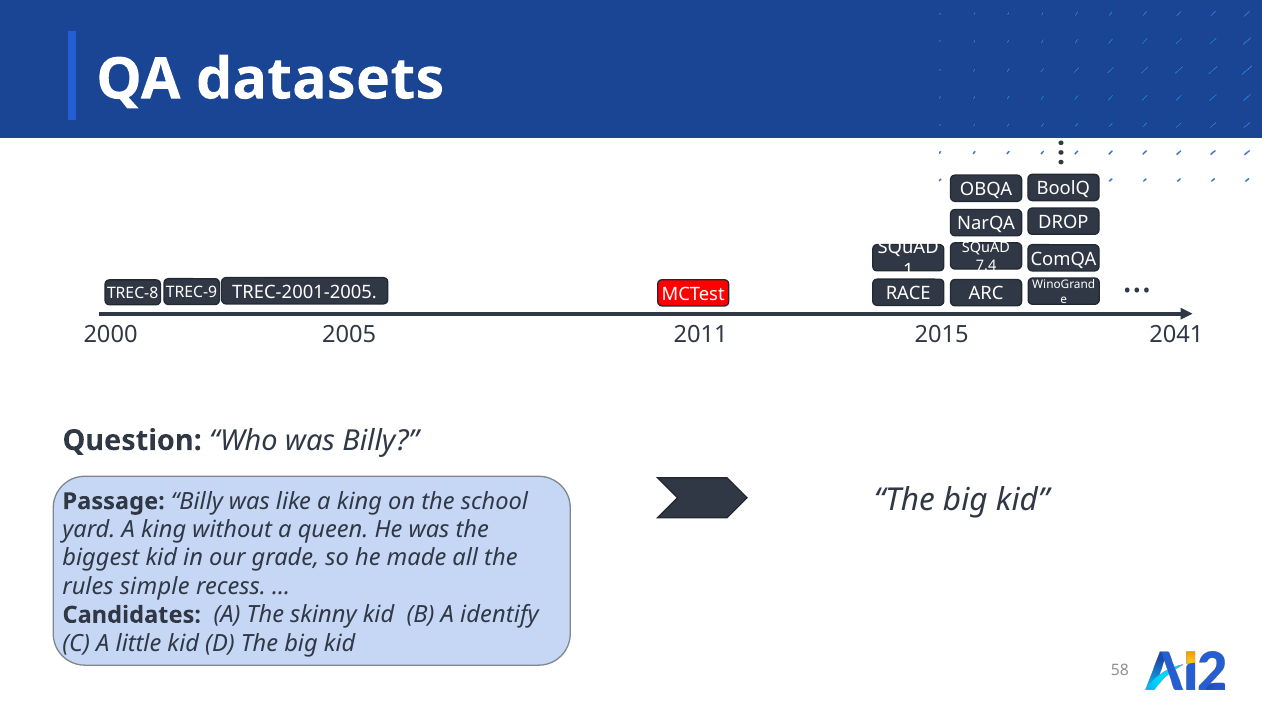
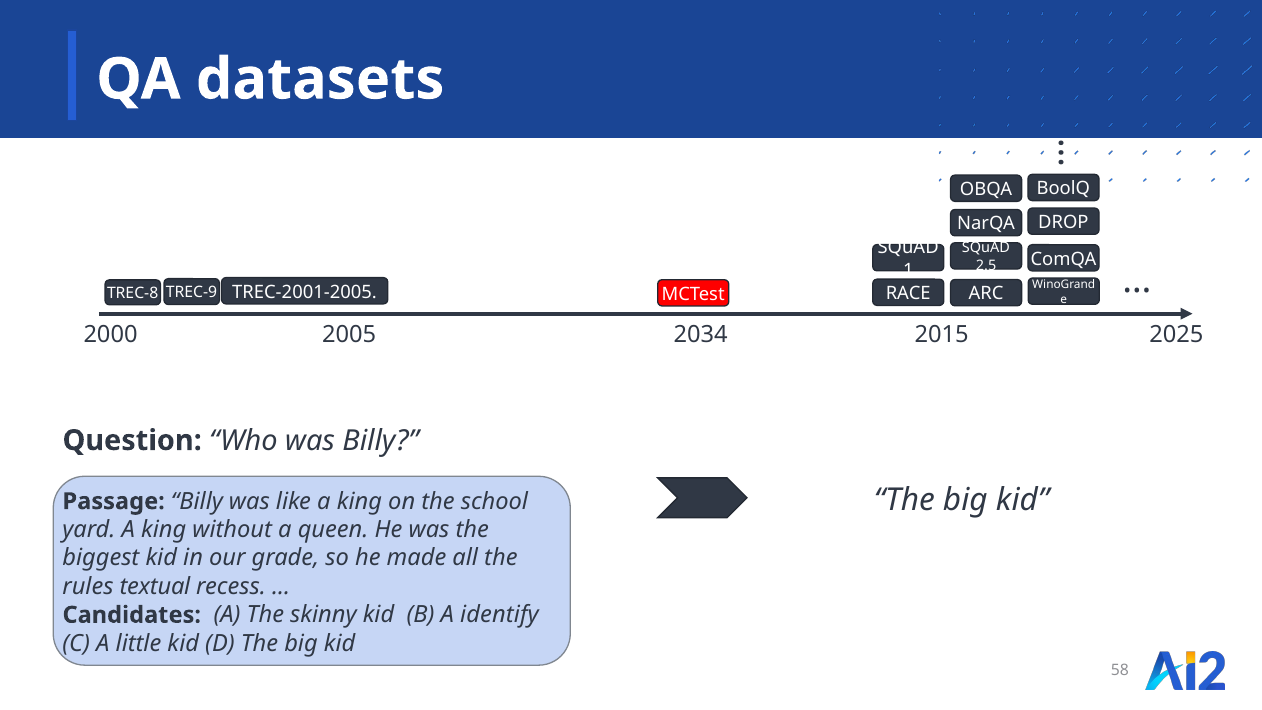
7.4: 7.4 -> 2.5 (986, 266)
2011: 2011 -> 2034 (701, 335)
2041: 2041 -> 2025 (1176, 335)
simple: simple -> textual (155, 586)
